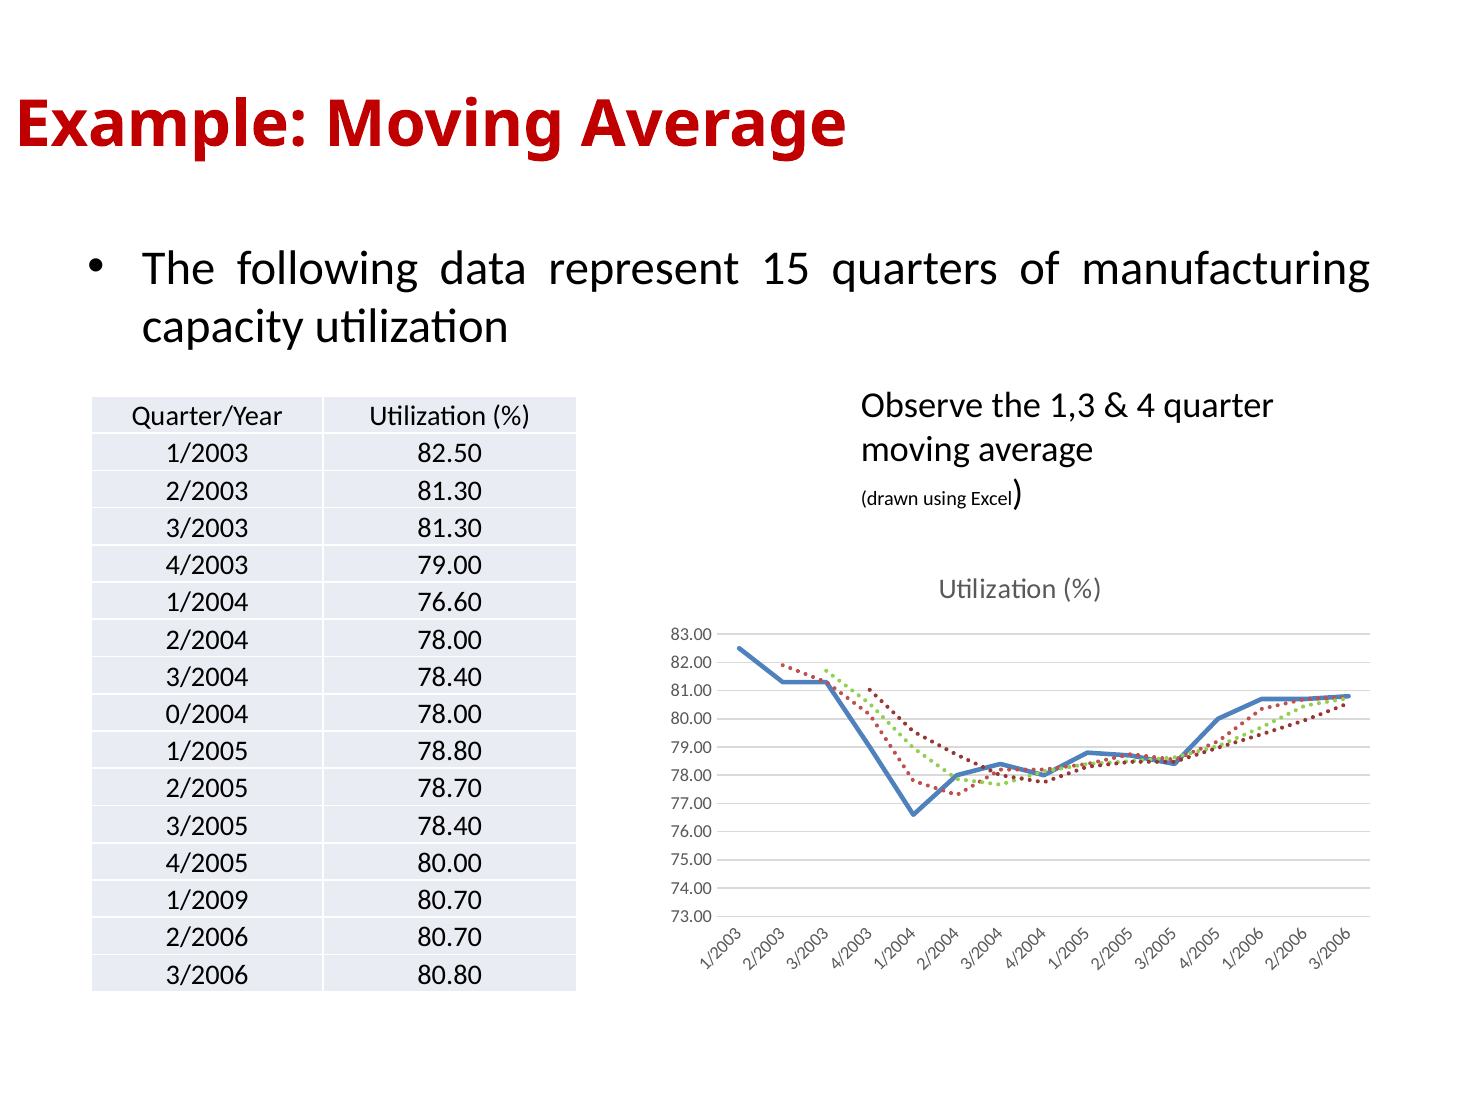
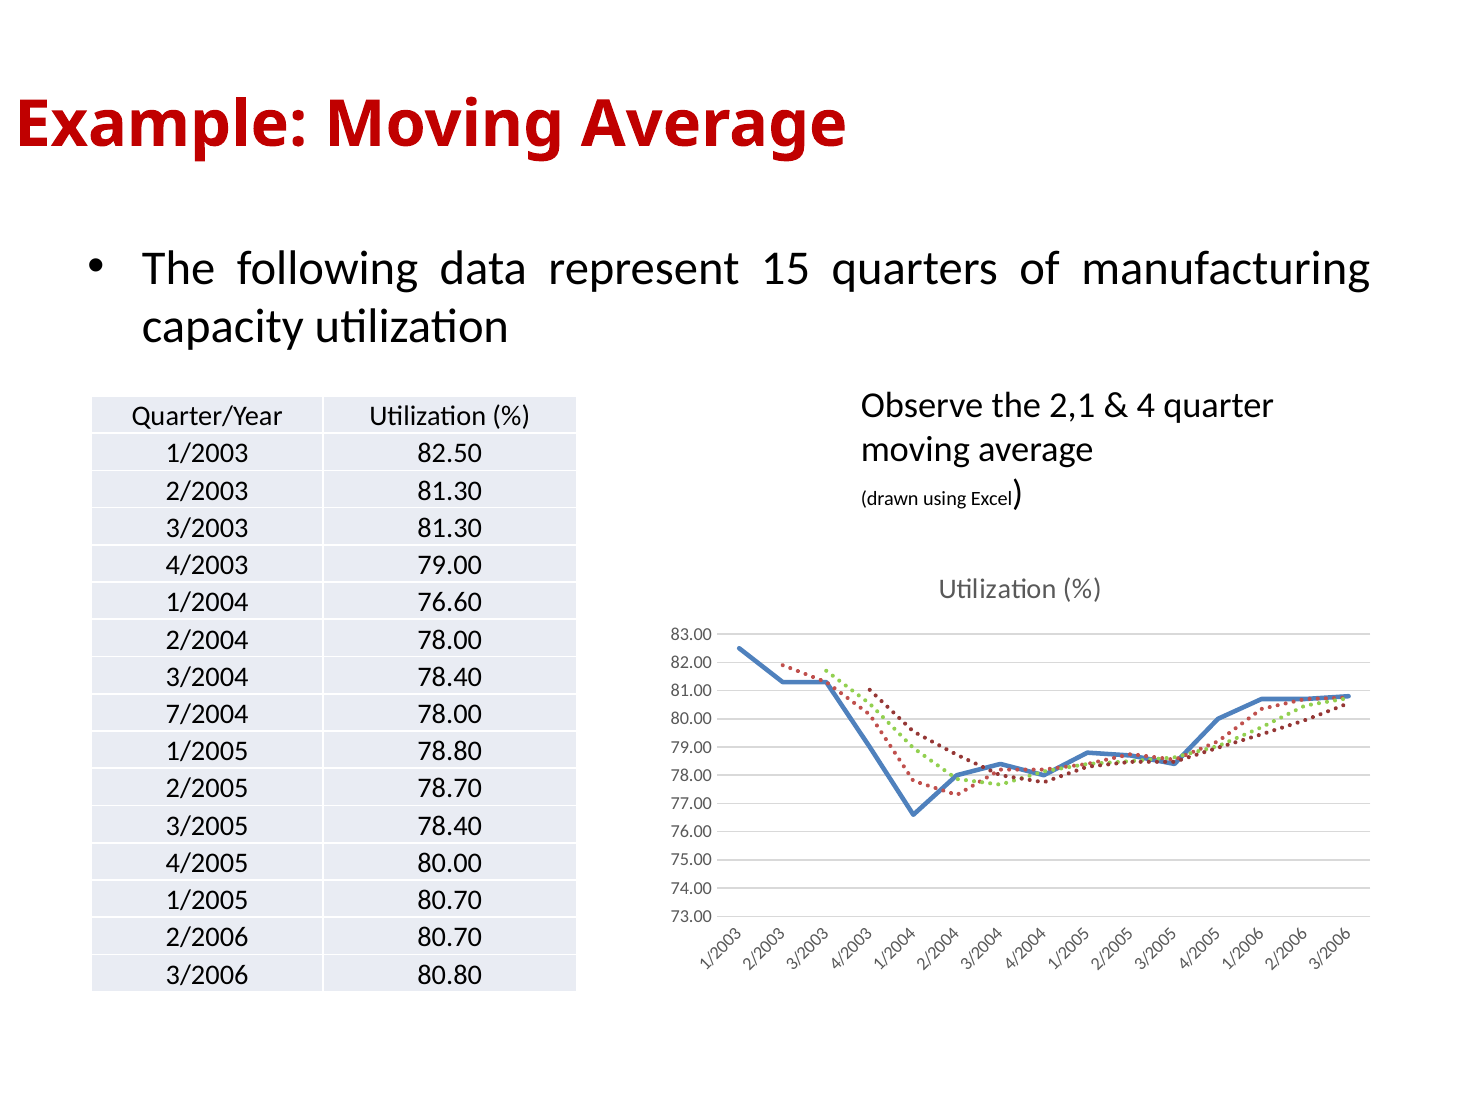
1,3: 1,3 -> 2,1 (1072, 406)
0/2004: 0/2004 -> 7/2004 (207, 714)
1/2009: 1/2009 -> 1/2005 (207, 901)
